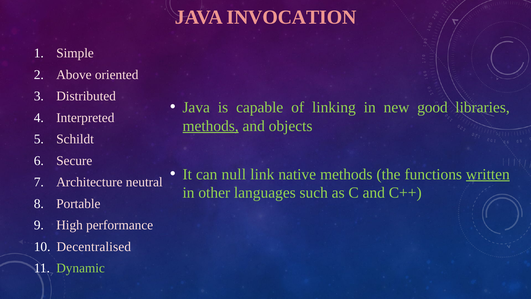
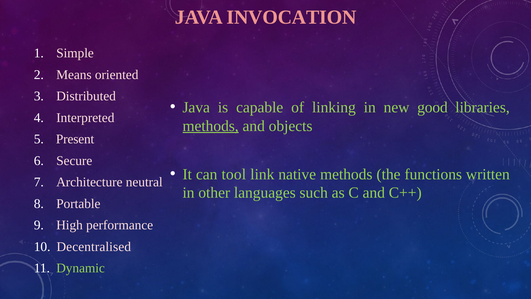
Above: Above -> Means (74, 75)
Schildt: Schildt -> Present (75, 139)
null: null -> tool (234, 174)
written underline: present -> none (488, 174)
